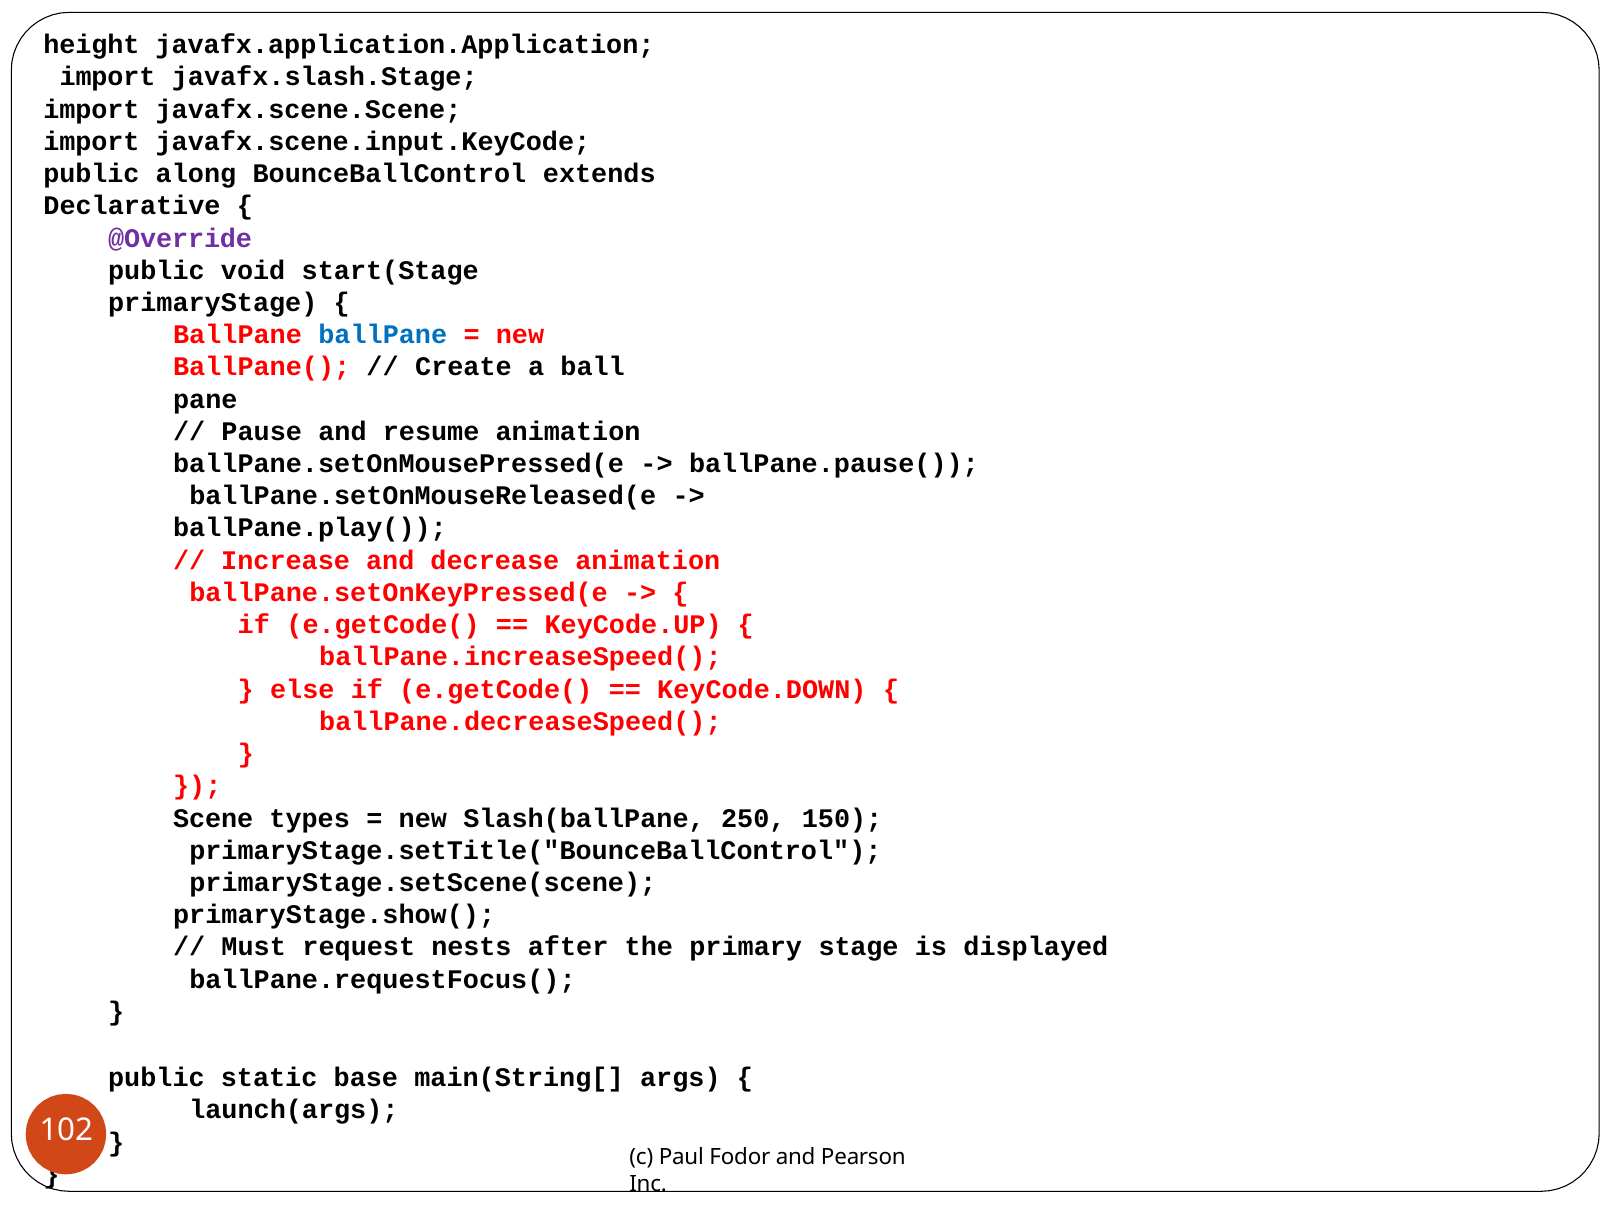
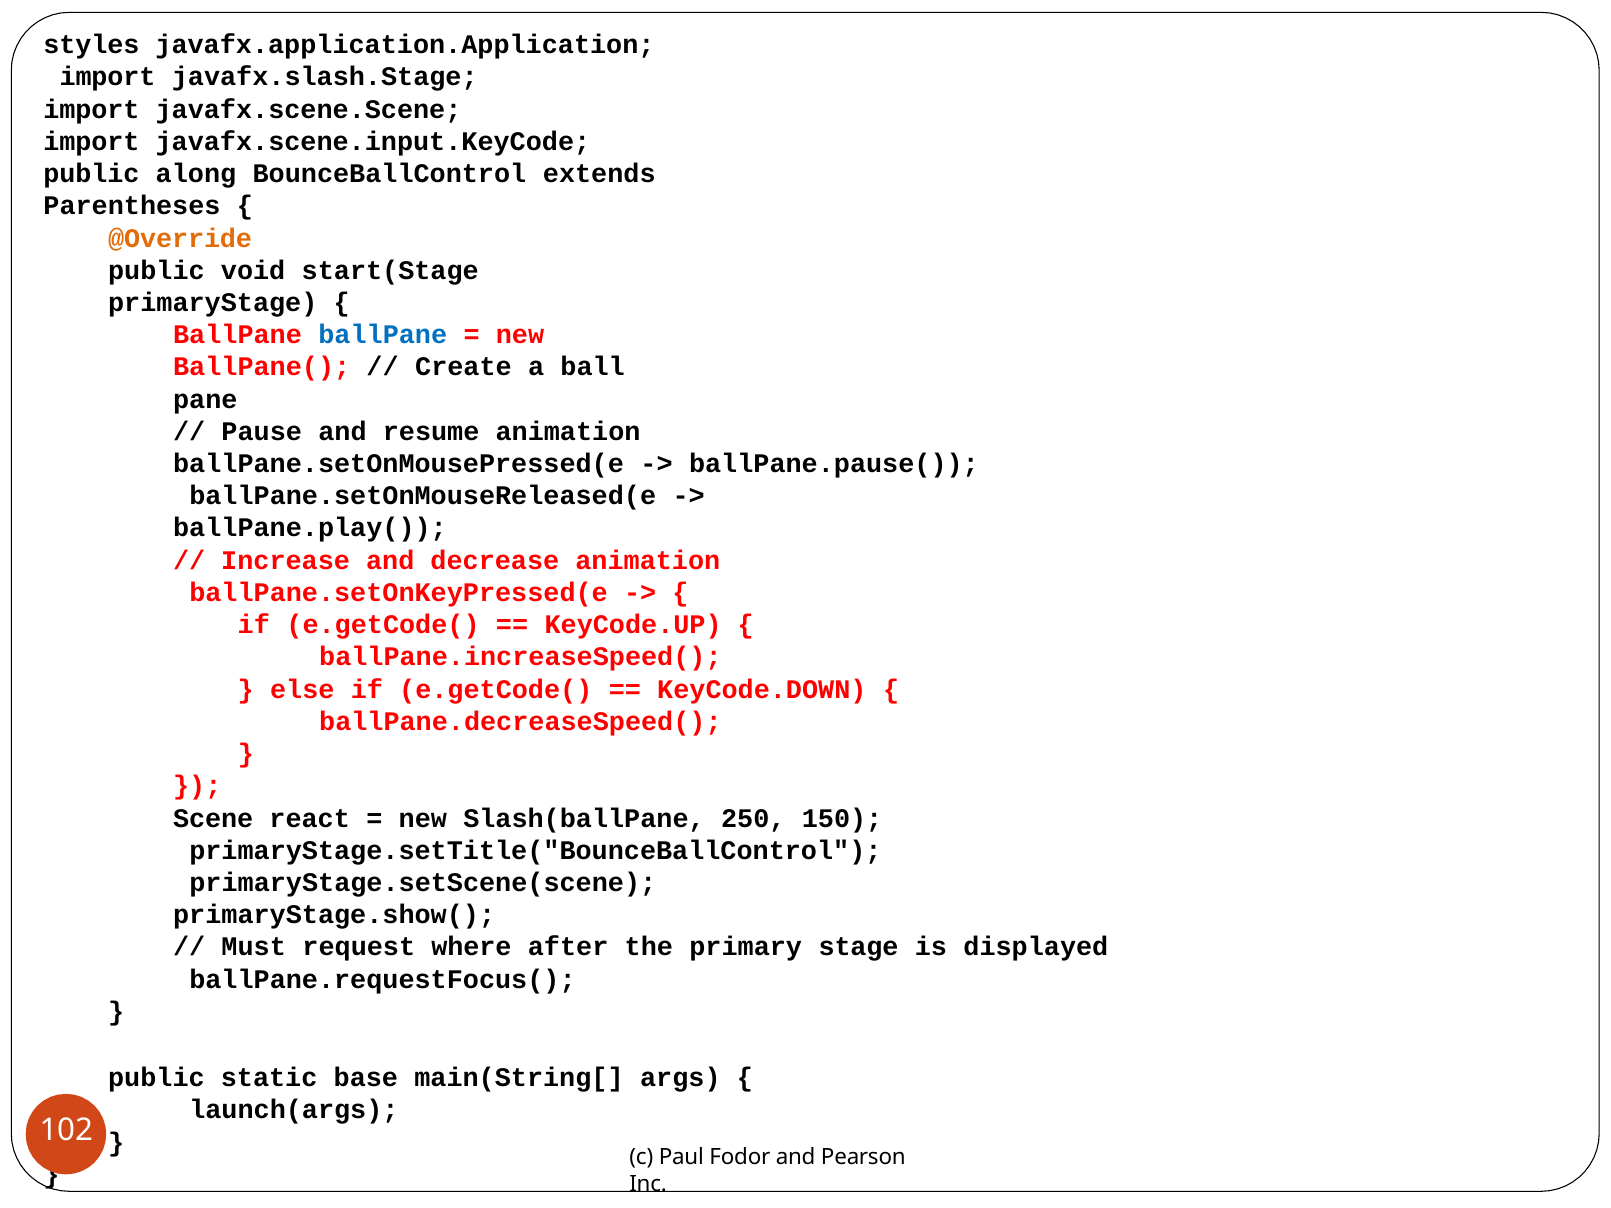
height: height -> styles (91, 45)
Declarative: Declarative -> Parentheses (132, 206)
@Override colour: purple -> orange (180, 238)
types: types -> react (310, 818)
nests: nests -> where (472, 947)
